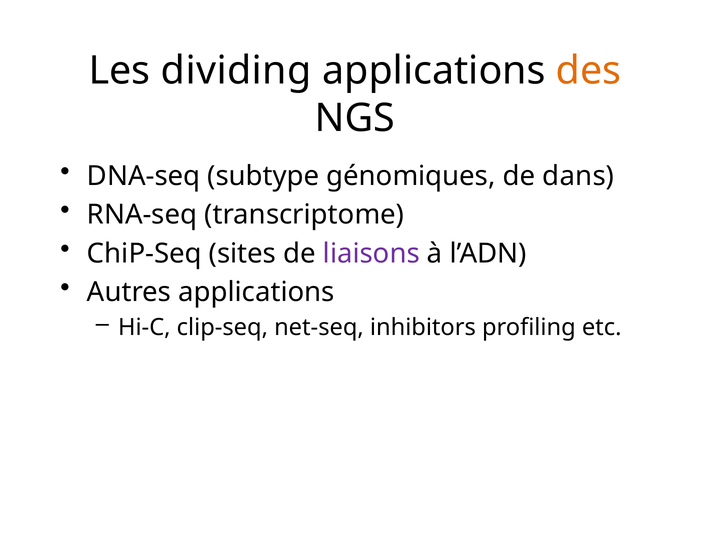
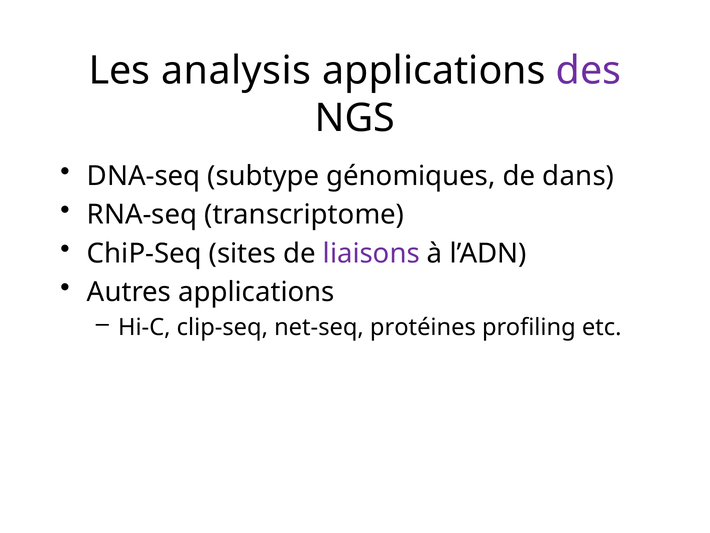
dividing: dividing -> analysis (236, 71)
des colour: orange -> purple (589, 71)
inhibitors: inhibitors -> protéines (423, 327)
